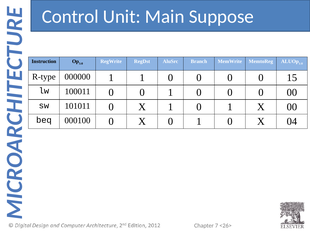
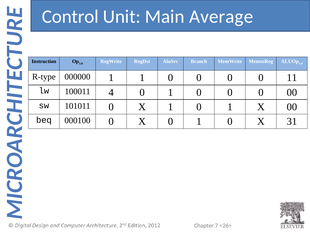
Suppose: Suppose -> Average (221, 17)
15: 15 -> 11 (292, 78)
100011 0: 0 -> 4 (111, 92)
04: 04 -> 31 (292, 121)
